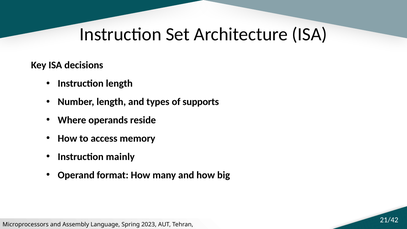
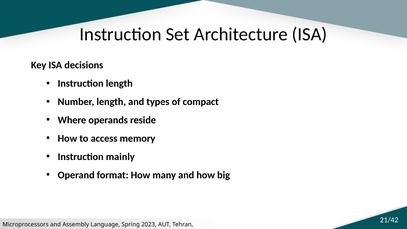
supports: supports -> compact (201, 102)
